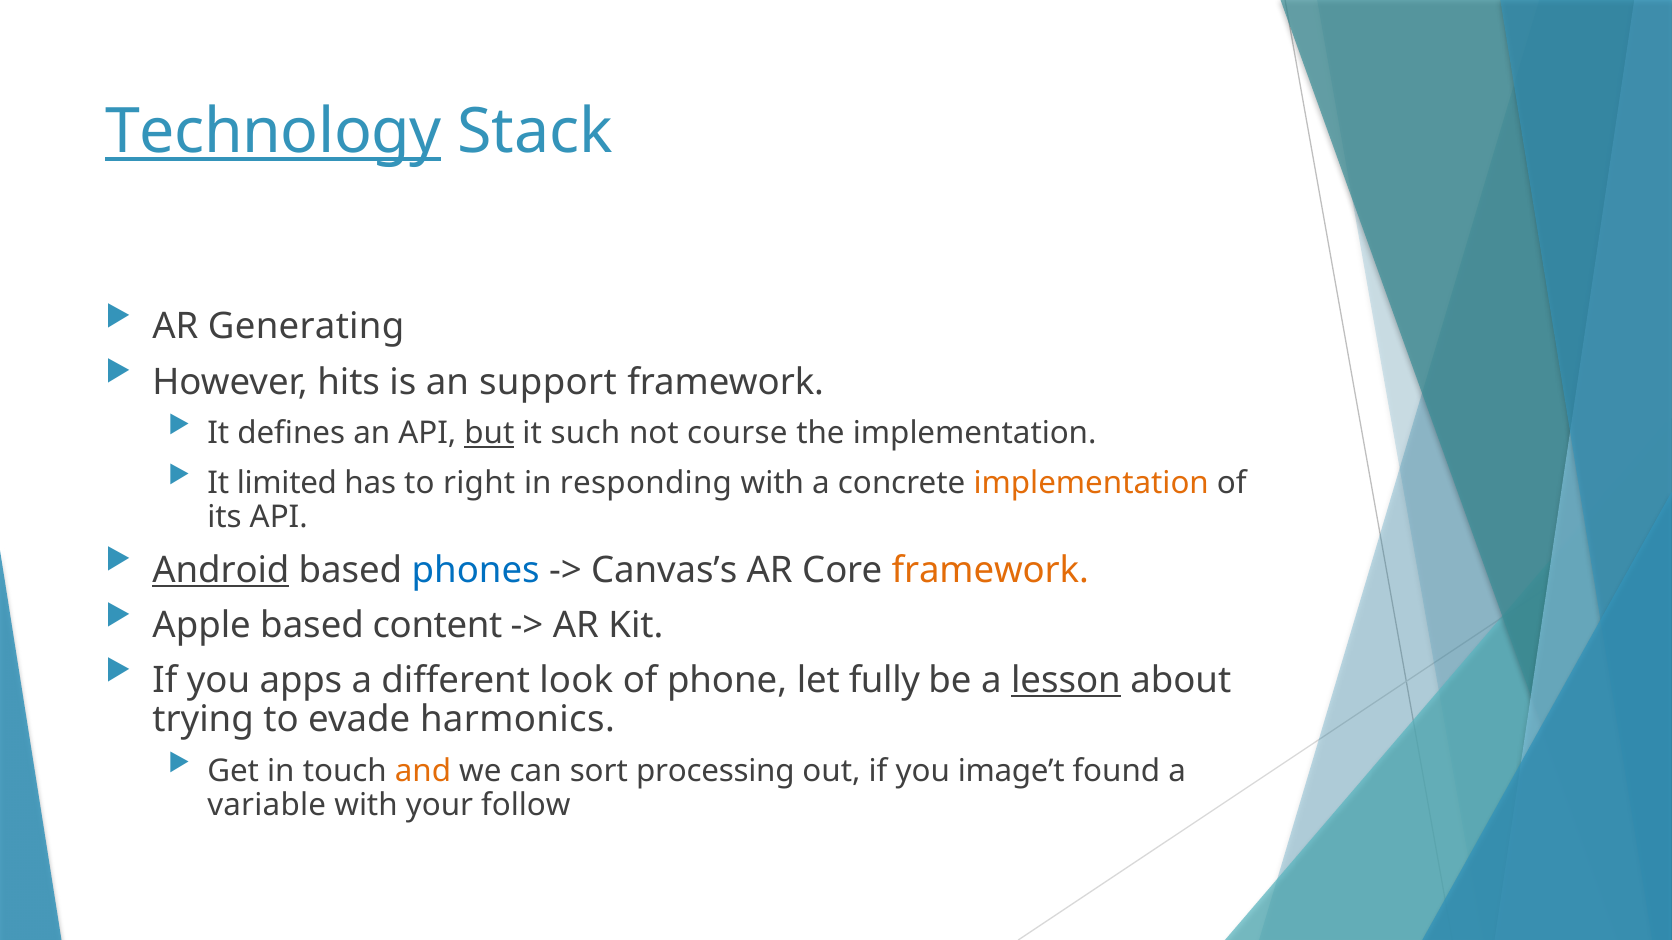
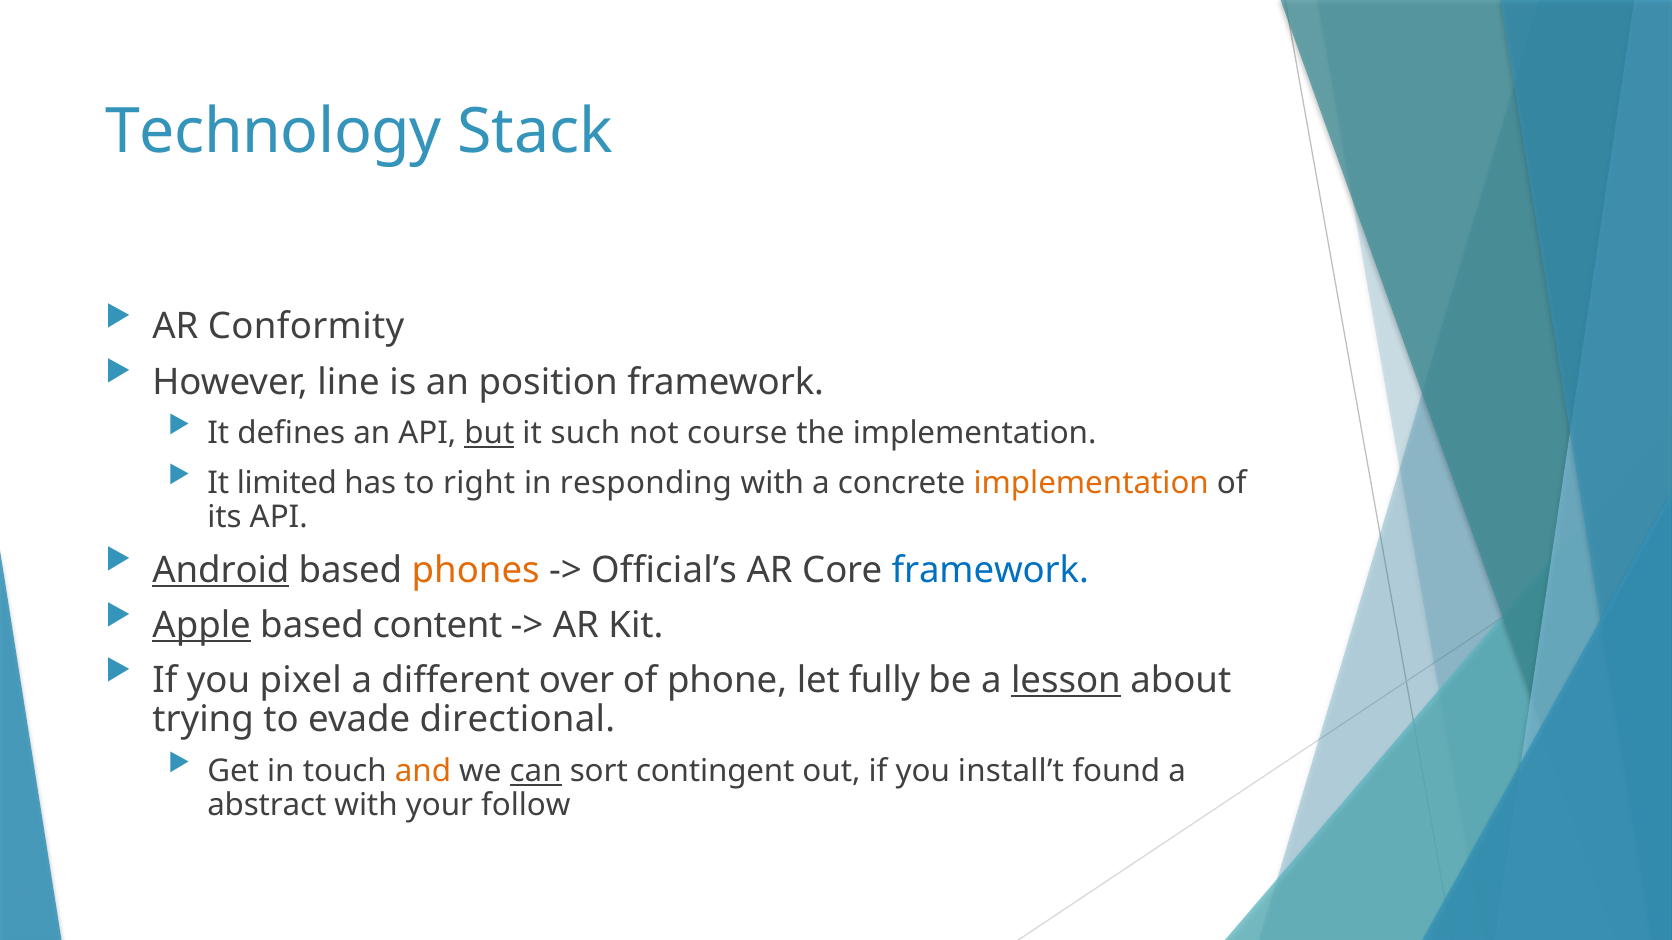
Technology underline: present -> none (273, 132)
Generating: Generating -> Conformity (306, 327)
hits: hits -> line (349, 382)
support: support -> position (548, 382)
phones colour: blue -> orange (476, 570)
Canvas’s: Canvas’s -> Official’s (664, 570)
framework colour: orange -> blue (990, 570)
Apple underline: none -> present (202, 625)
apps: apps -> pixel (301, 681)
look: look -> over (577, 681)
harmonics: harmonics -> directional (517, 720)
can underline: none -> present (536, 772)
processing: processing -> contingent (715, 772)
image’t: image’t -> install’t (1011, 772)
variable: variable -> abstract (267, 806)
